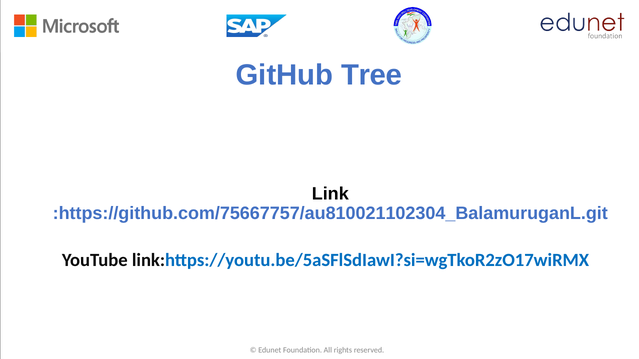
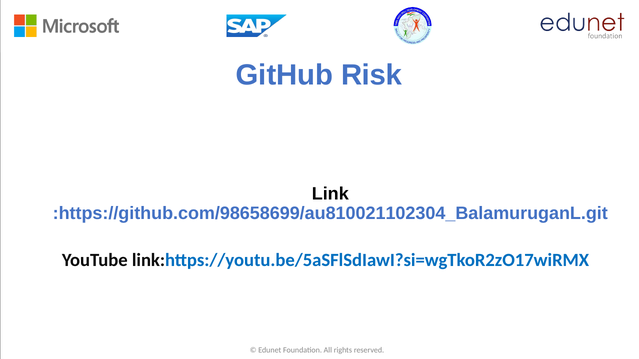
Tree: Tree -> Risk (372, 75)
:https://github.com/75667757/au810021102304_BalamuruganL.git: :https://github.com/75667757/au810021102304_BalamuruganL.git -> :https://github.com/98658699/au810021102304_BalamuruganL.git (330, 214)
